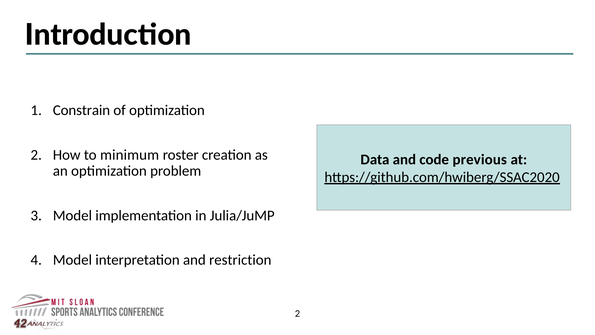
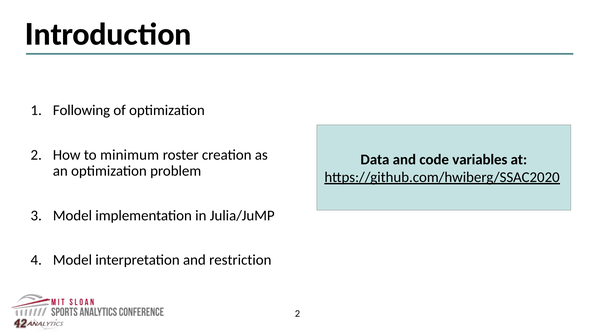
Constrain: Constrain -> Following (82, 110)
previous: previous -> variables (480, 159)
